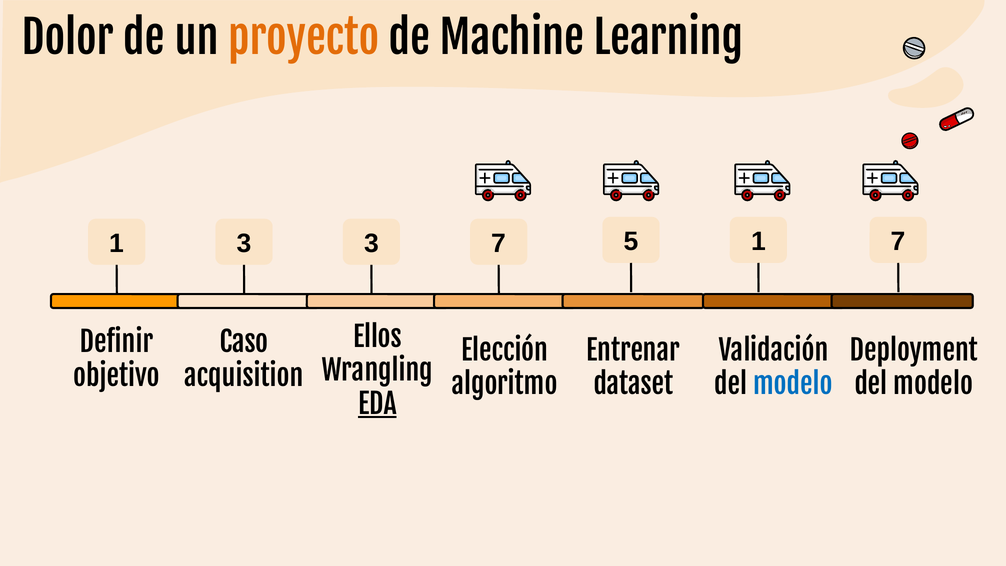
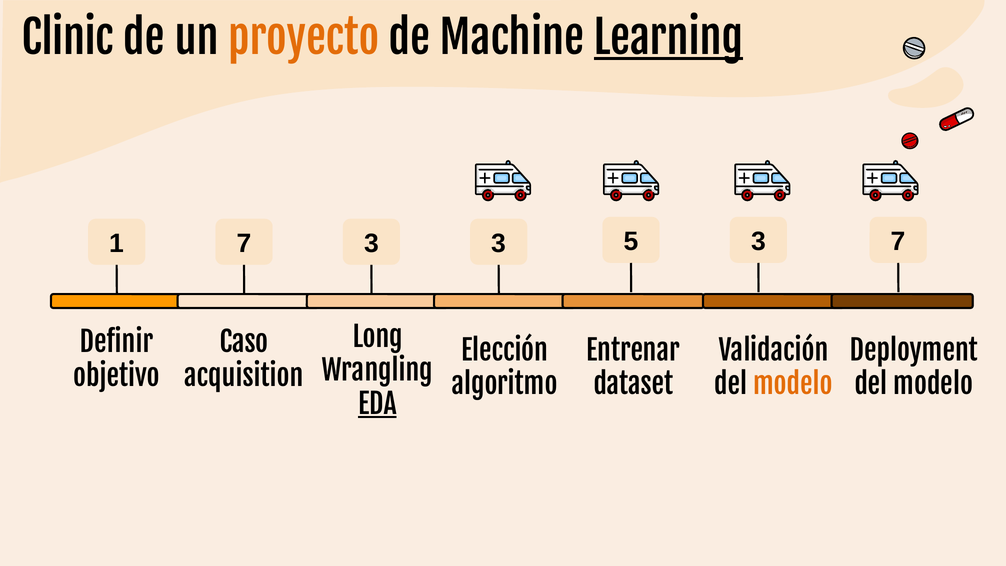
Dolor: Dolor -> Clinic (68, 39)
Learning underline: none -> present (668, 39)
1 3: 3 -> 7 (244, 244)
3 7: 7 -> 3 (499, 244)
5 1: 1 -> 3 (758, 242)
Ellos: Ellos -> Long (378, 338)
modelo colour: blue -> orange (793, 385)
